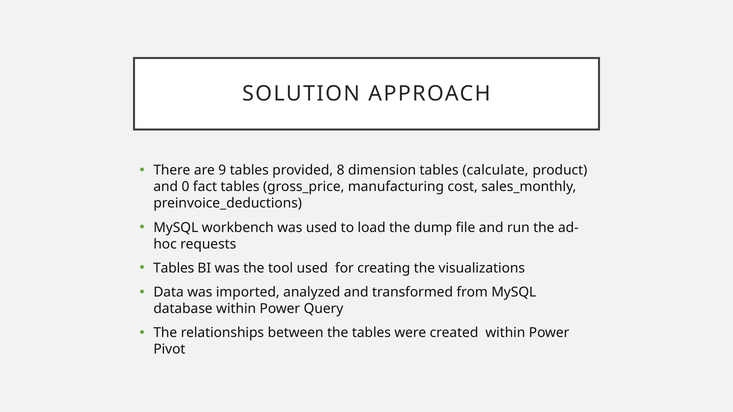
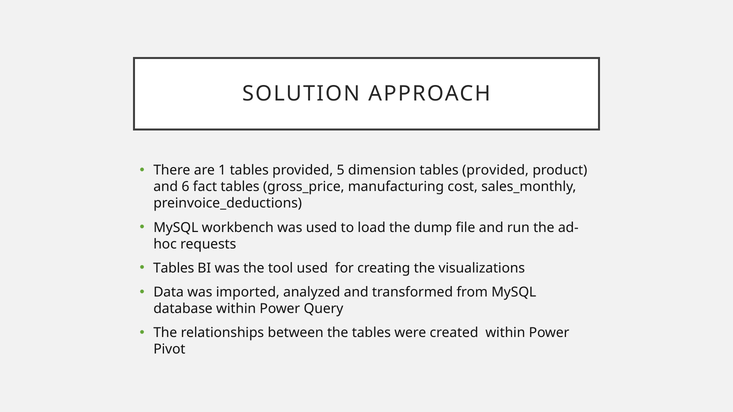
9: 9 -> 1 (222, 171)
8: 8 -> 5 (341, 171)
dimension tables calculate: calculate -> provided (495, 171)
0: 0 -> 6 (186, 187)
